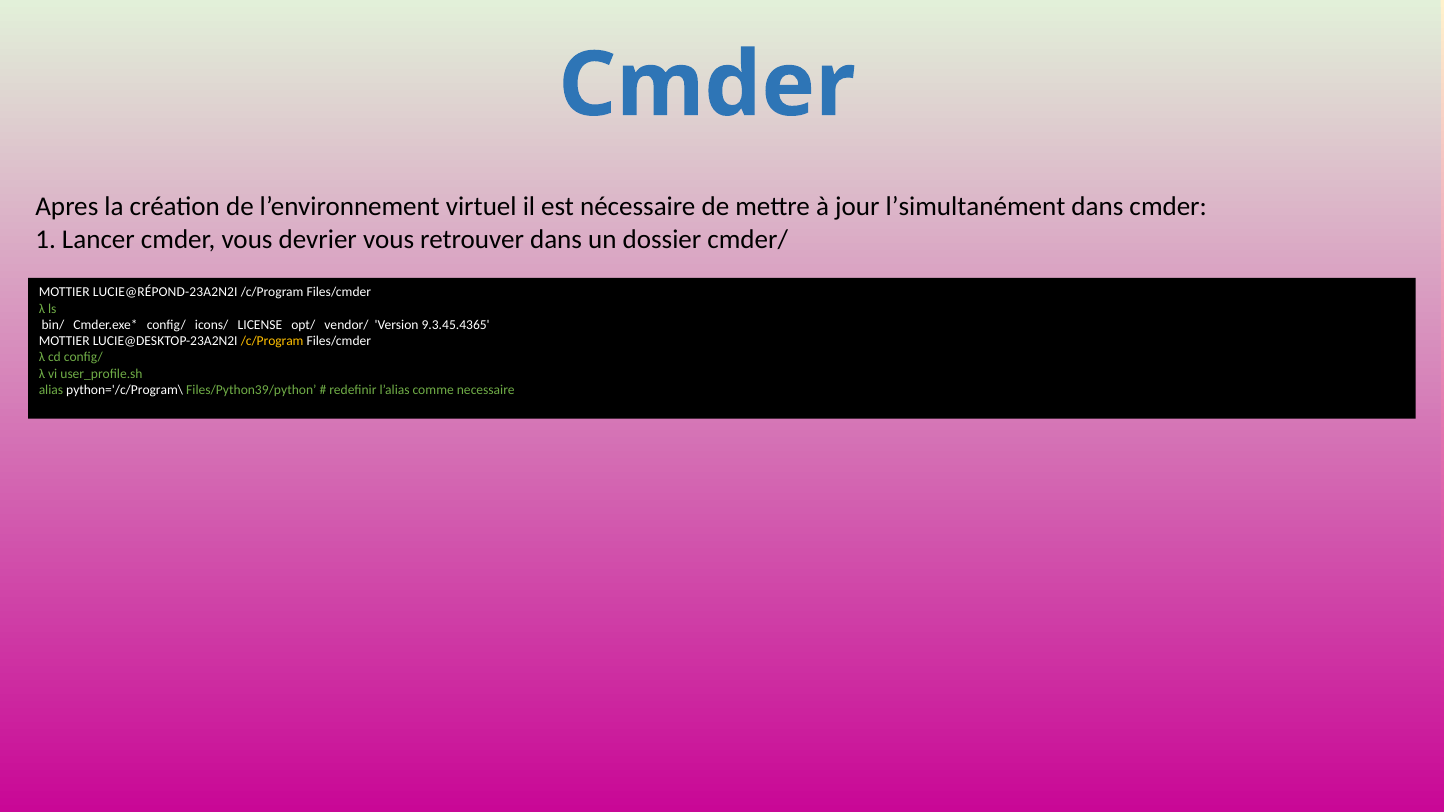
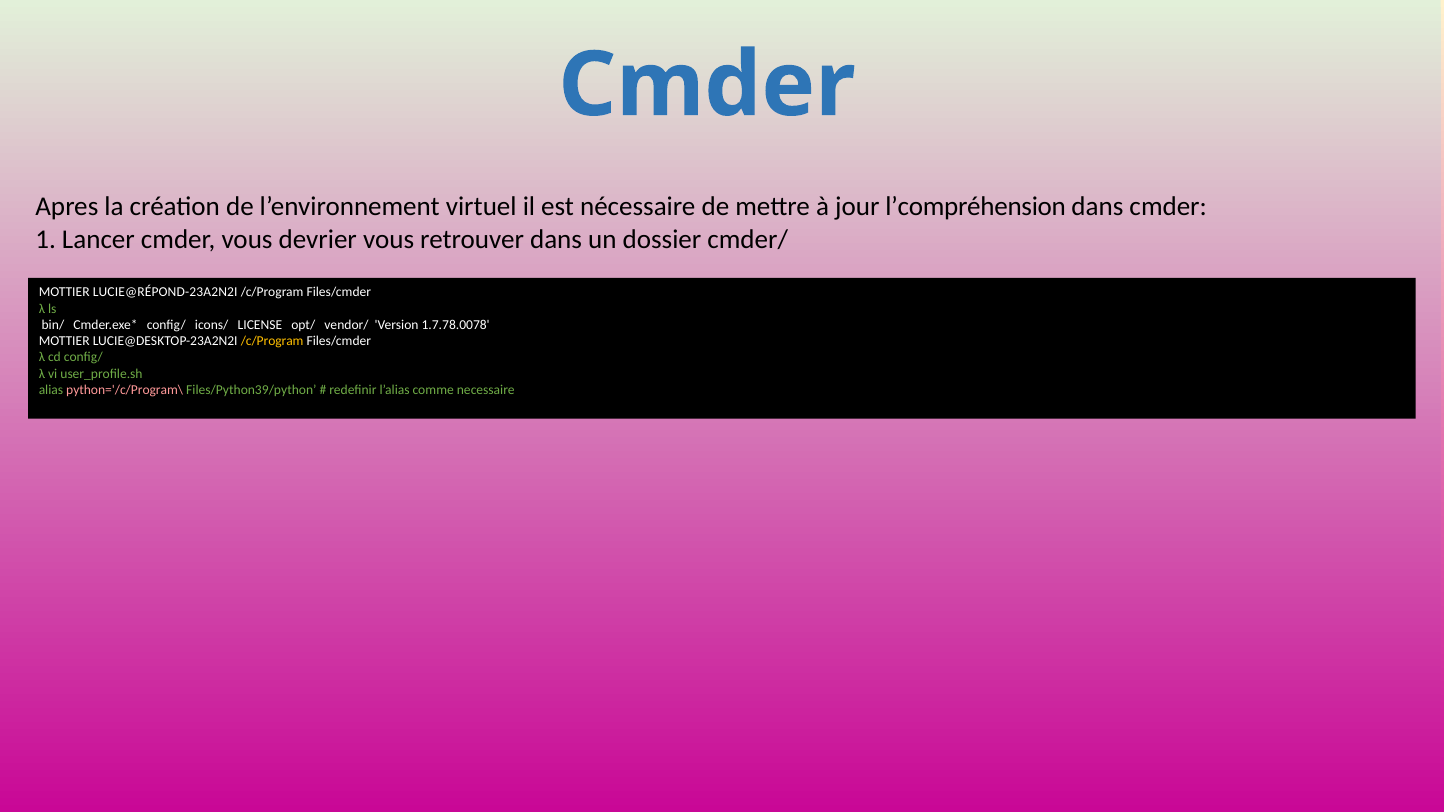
l’simultanément: l’simultanément -> l’compréhension (976, 207)
9.3.45.4365: 9.3.45.4365 -> 1.7.78.0078 (456, 325)
python='/c/Program\ colour: white -> pink (125, 390)
